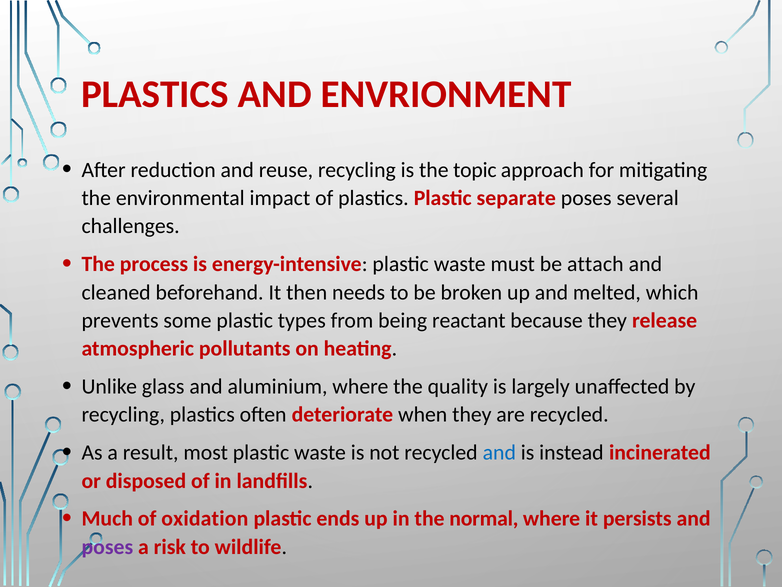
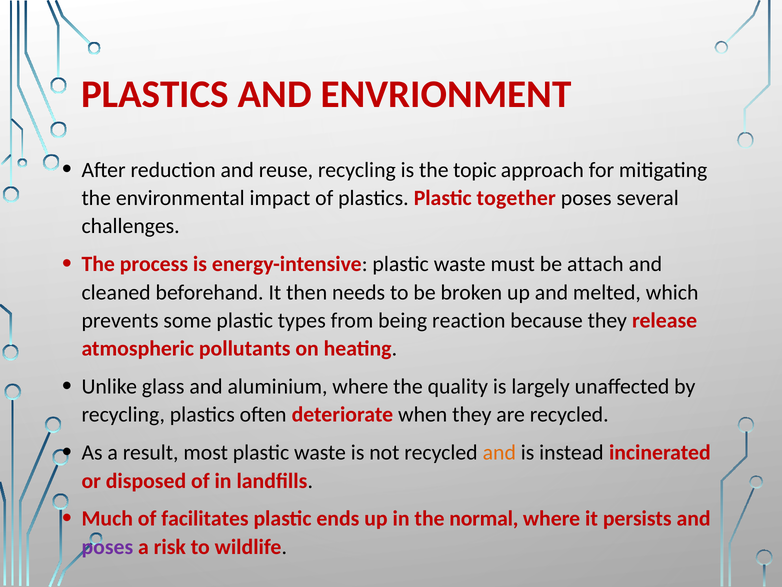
separate: separate -> together (516, 198)
reactant: reactant -> reaction (469, 320)
and colour: blue -> orange (499, 452)
oxidation: oxidation -> facilitates (205, 518)
